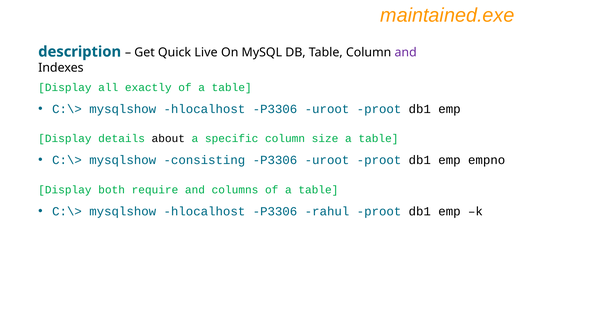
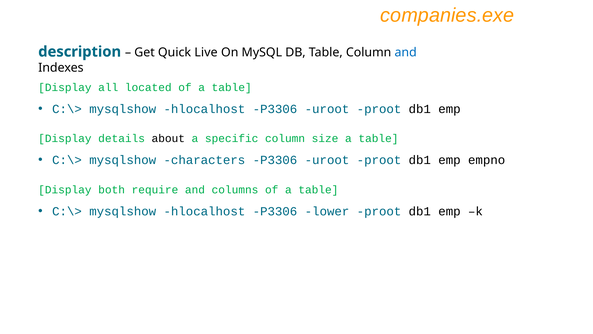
maintained.exe: maintained.exe -> companies.exe (447, 15)
and colour: purple -> blue (406, 52)
exactly: exactly -> located (148, 87)
consisting: consisting -> characters (204, 160)
rahul: rahul -> lower (327, 211)
